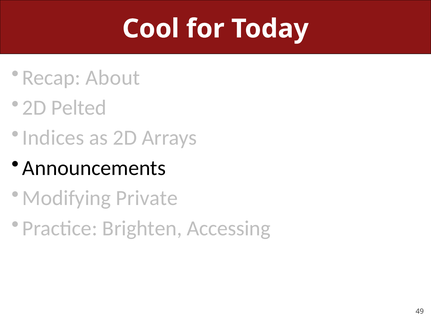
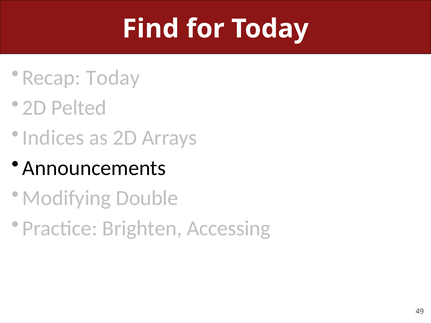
Cool: Cool -> Find (151, 29)
Recap About: About -> Today (113, 78)
Private: Private -> Double (147, 198)
